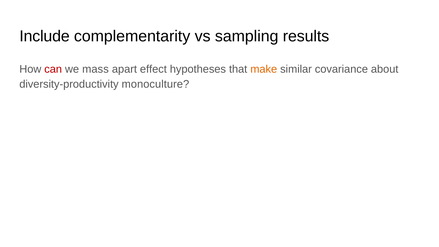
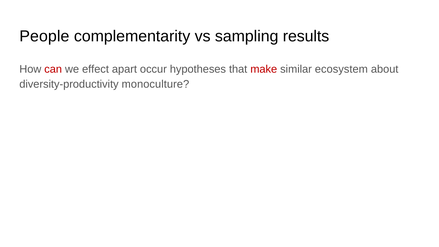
Include: Include -> People (44, 36)
mass: mass -> effect (96, 69)
effect: effect -> occur (153, 69)
make colour: orange -> red (264, 69)
covariance: covariance -> ecosystem (341, 69)
